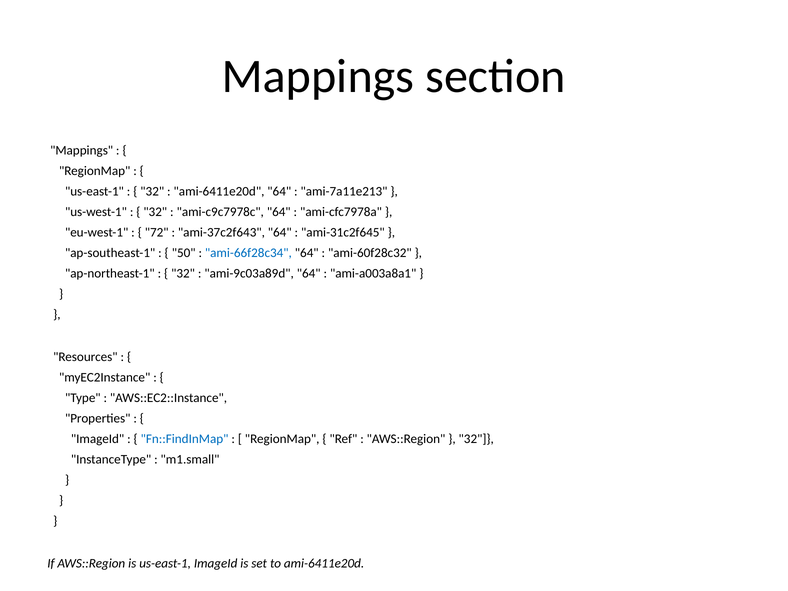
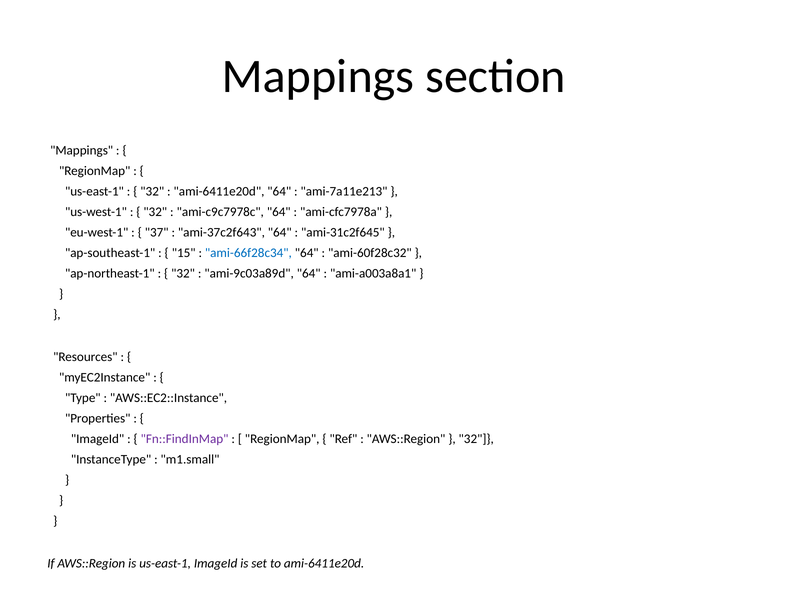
72: 72 -> 37 (157, 233)
50: 50 -> 15 (184, 253)
Fn::FindInMap colour: blue -> purple (185, 439)
